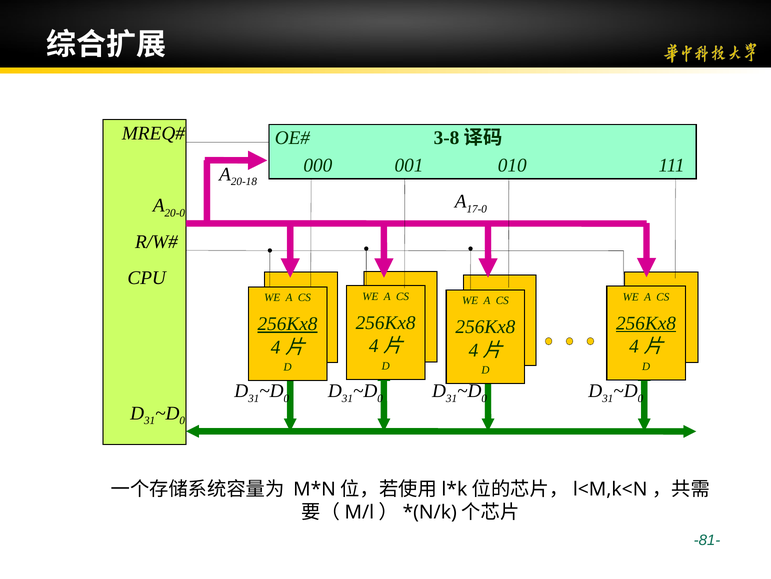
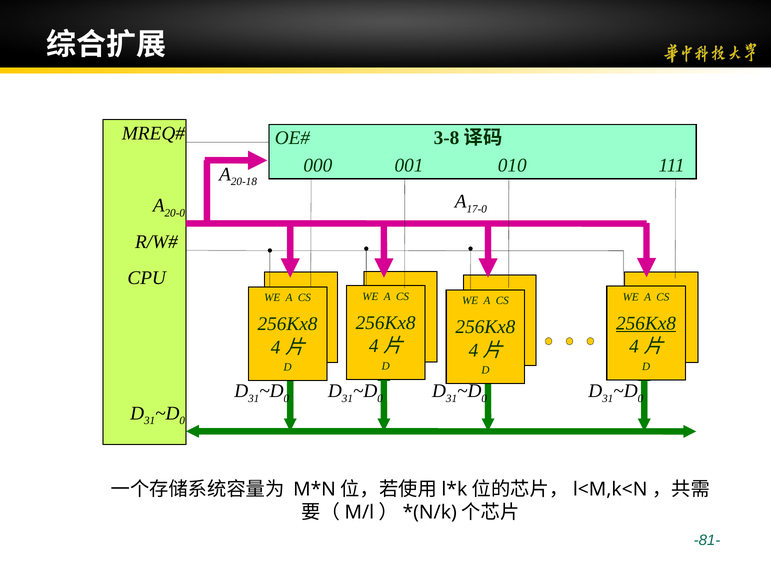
256Kx8 underline: present -> none (288, 324)
